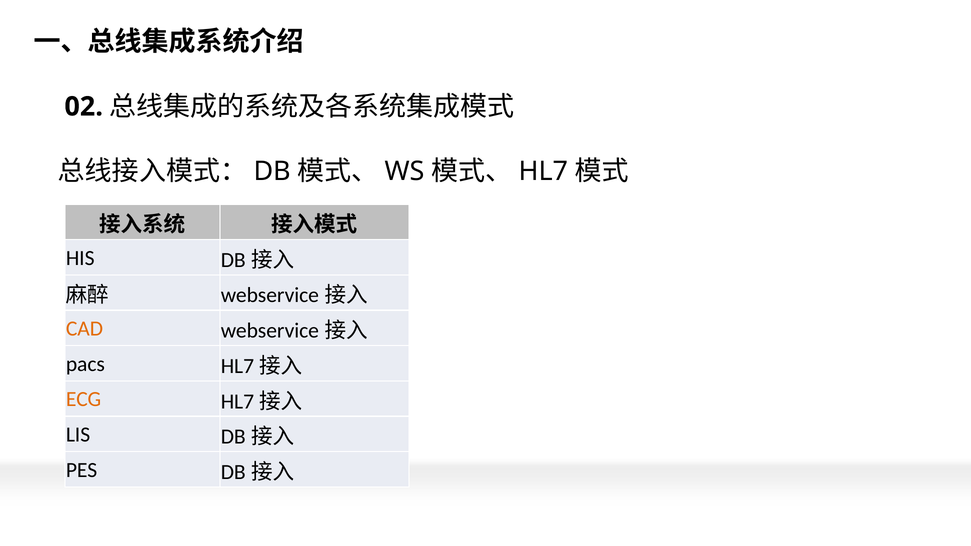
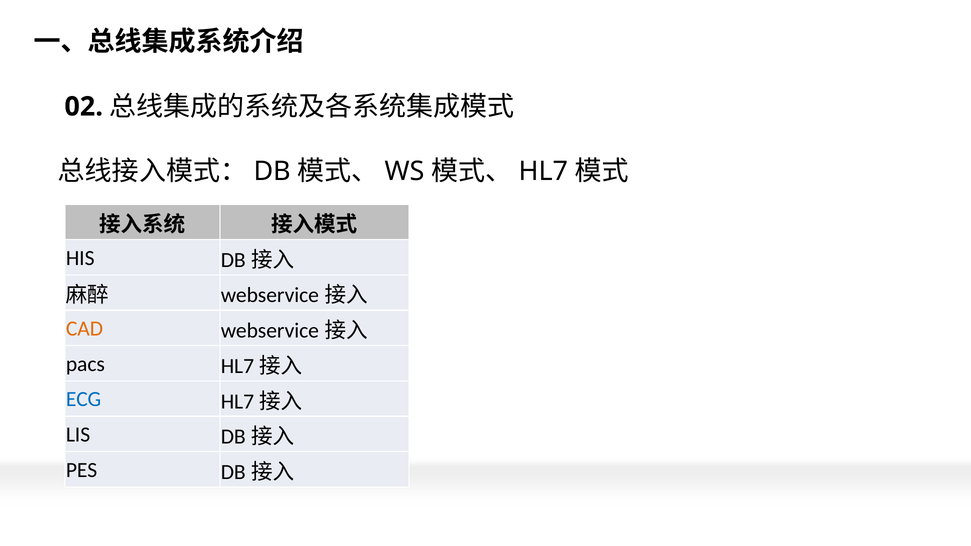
ECG colour: orange -> blue (84, 400)
